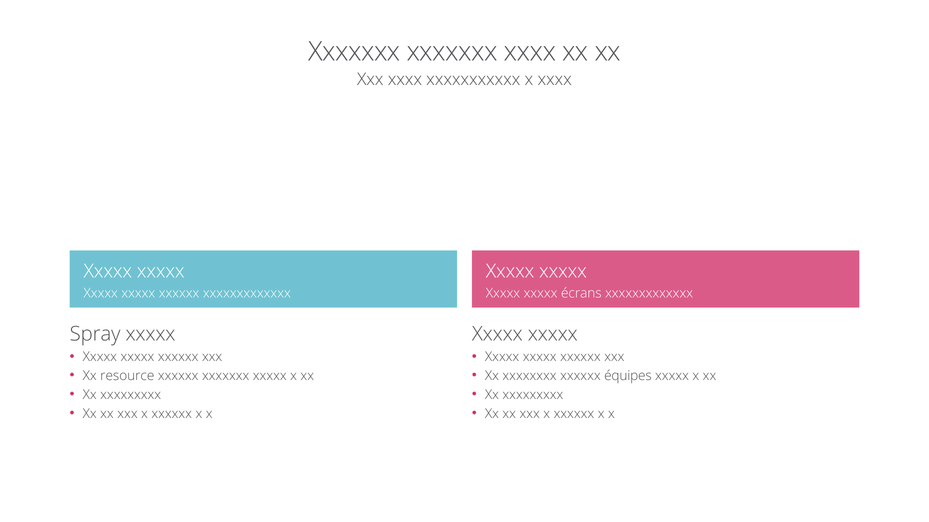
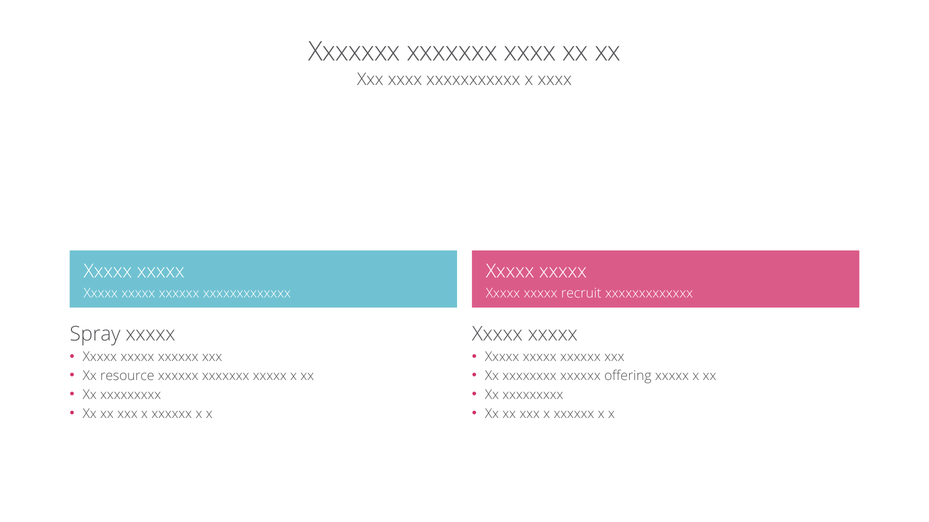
écrans: écrans -> recruit (581, 294)
équipes: équipes -> offering (628, 376)
